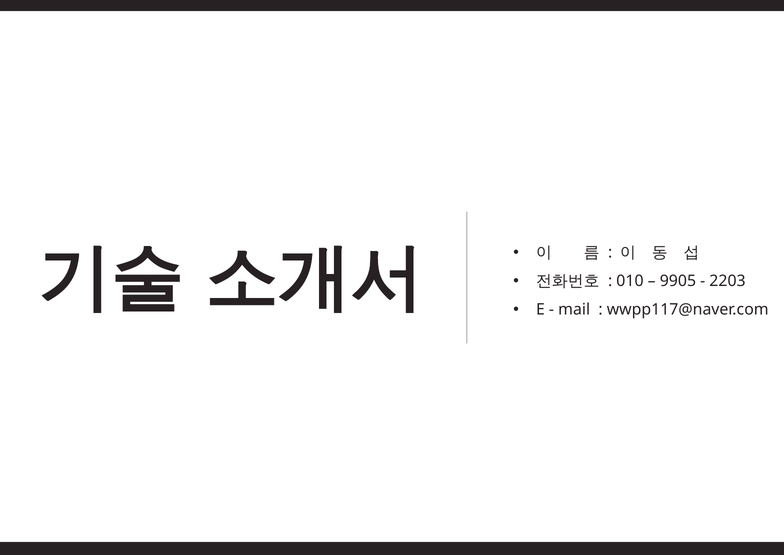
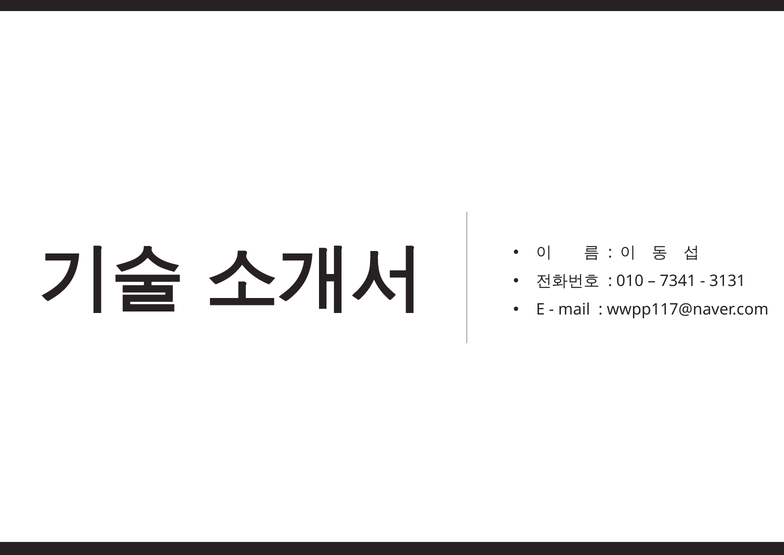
9905: 9905 -> 7341 (678, 281)
2203: 2203 -> 3131 (728, 281)
